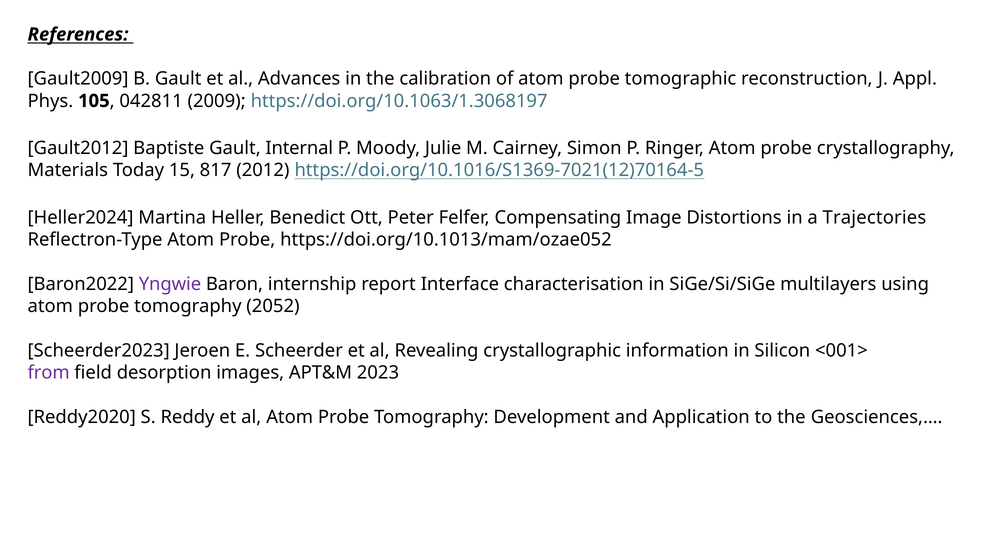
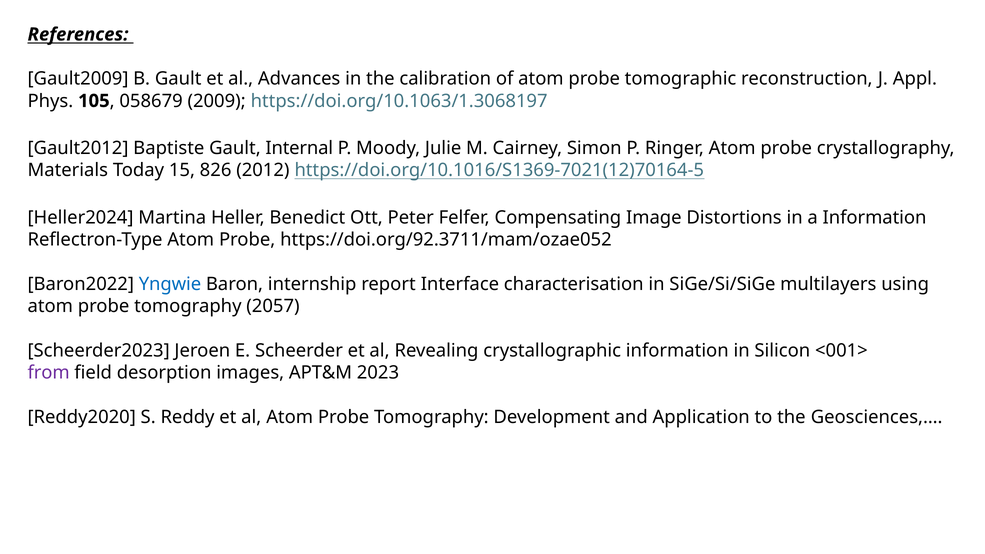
042811: 042811 -> 058679 (151, 101)
817: 817 -> 826 (216, 170)
a Trajectories: Trajectories -> Information (875, 218)
https://doi.org/10.1013/mam/ozae052: https://doi.org/10.1013/mam/ozae052 -> https://doi.org/92.3711/mam/ozae052 (446, 240)
Yngwie colour: purple -> blue (170, 284)
2052: 2052 -> 2057 (273, 306)
